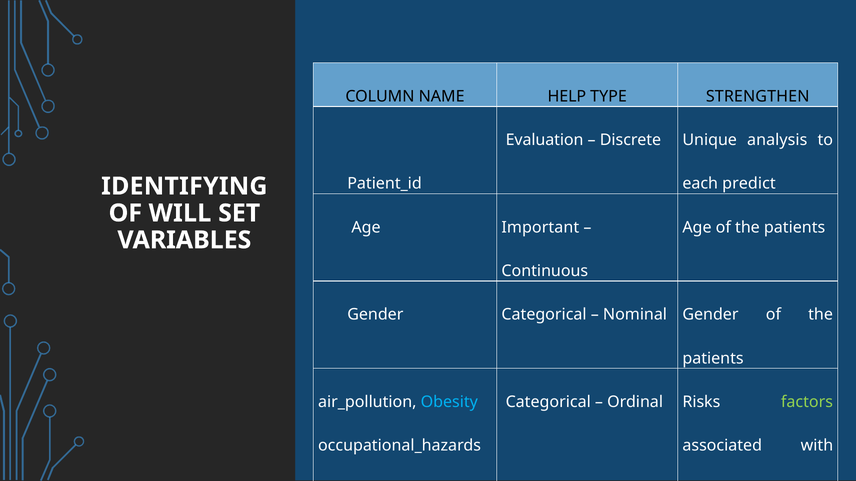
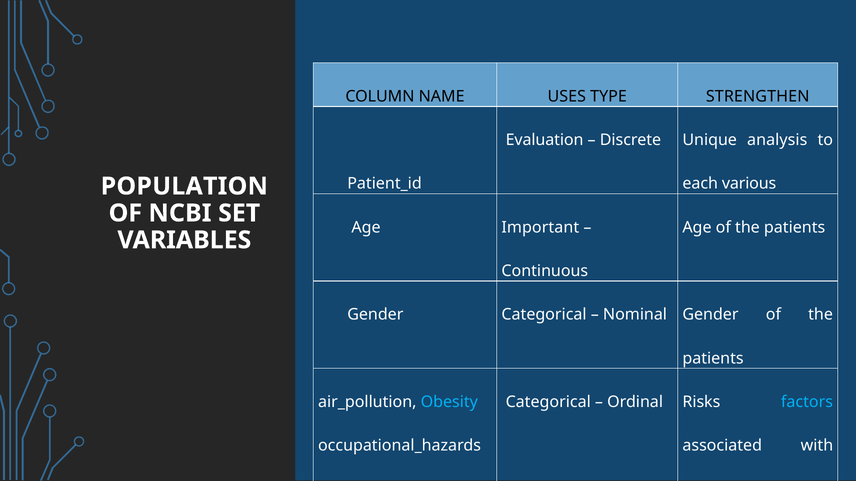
HELP: HELP -> USES (567, 96)
predict: predict -> various (749, 184)
IDENTIFYING: IDENTIFYING -> POPULATION (184, 186)
WILL: WILL -> NCBI (180, 213)
factors colour: light green -> light blue (807, 402)
